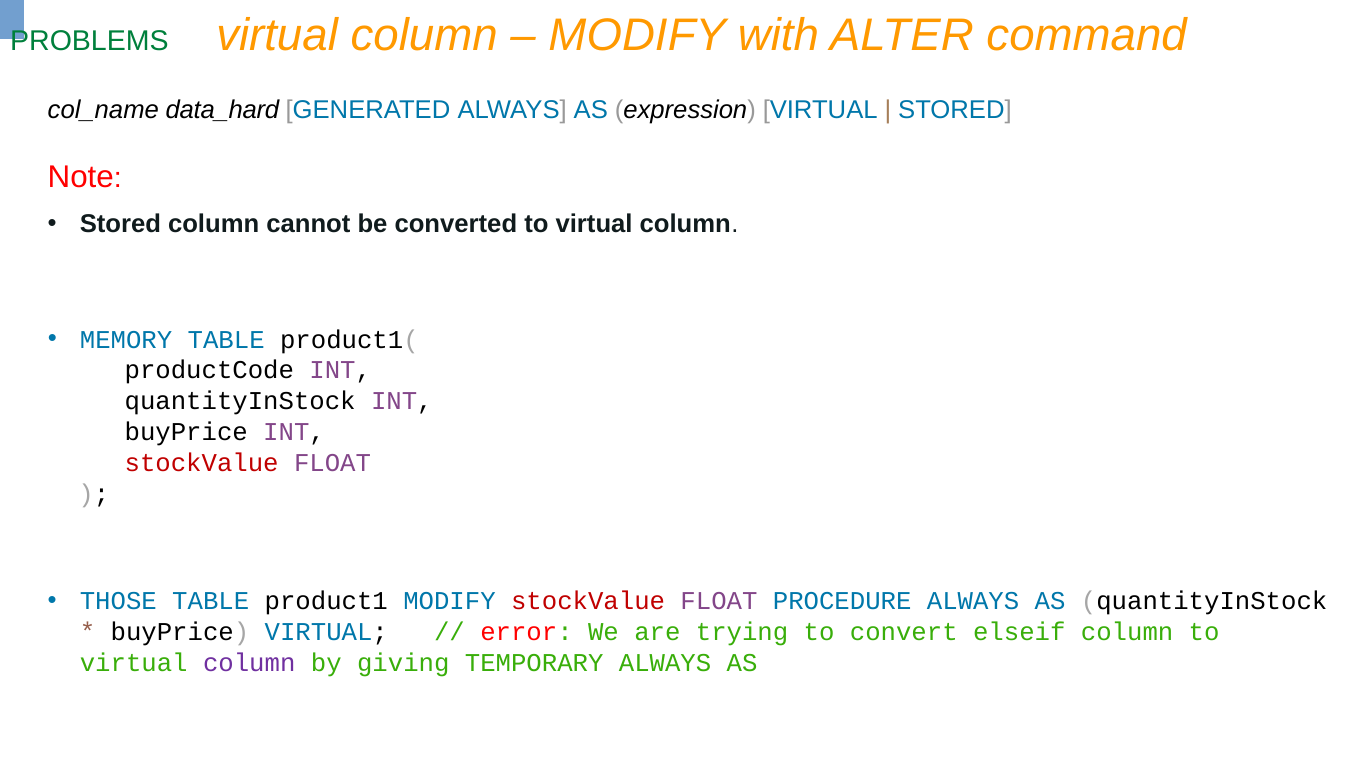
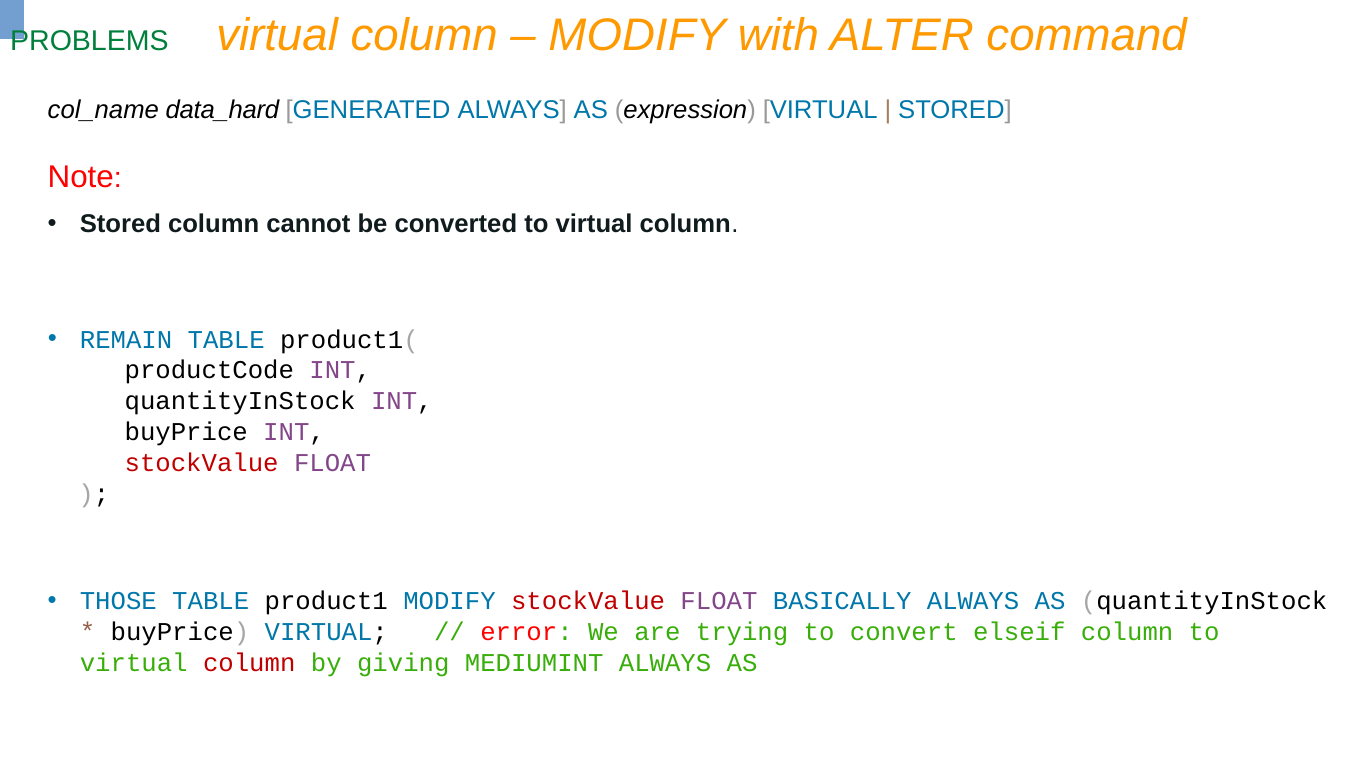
MEMORY: MEMORY -> REMAIN (126, 340)
PROCEDURE: PROCEDURE -> BASICALLY (842, 601)
column colour: purple -> red (249, 663)
TEMPORARY: TEMPORARY -> MEDIUMINT (534, 663)
